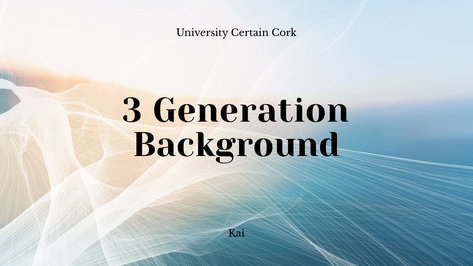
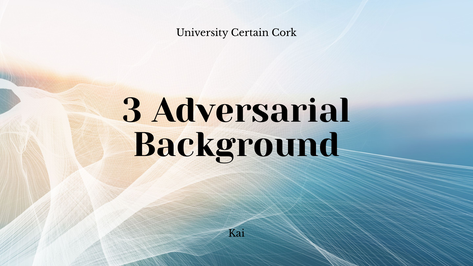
Generation: Generation -> Adversarial (251, 111)
